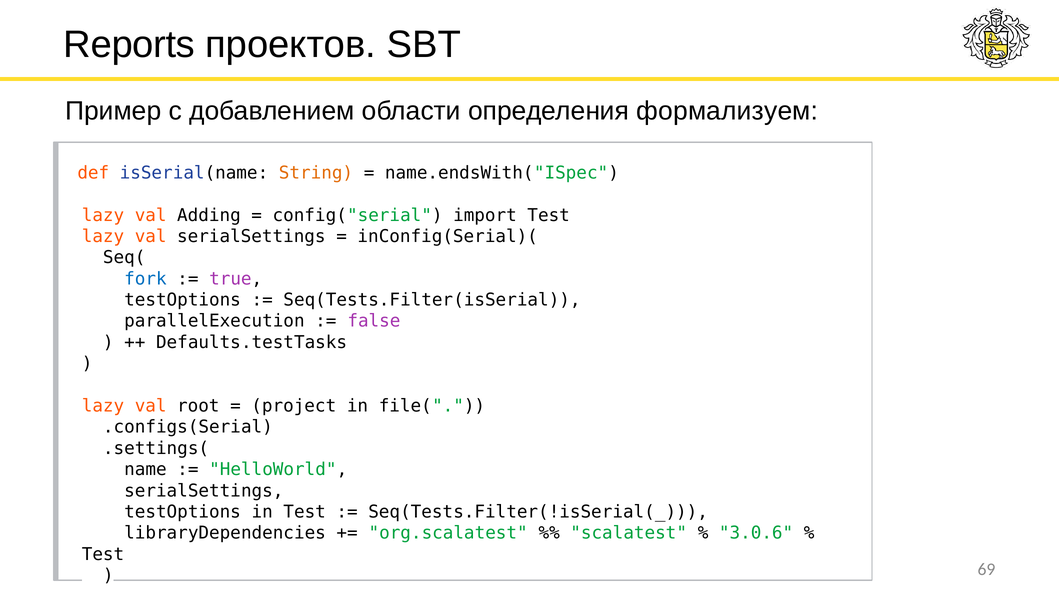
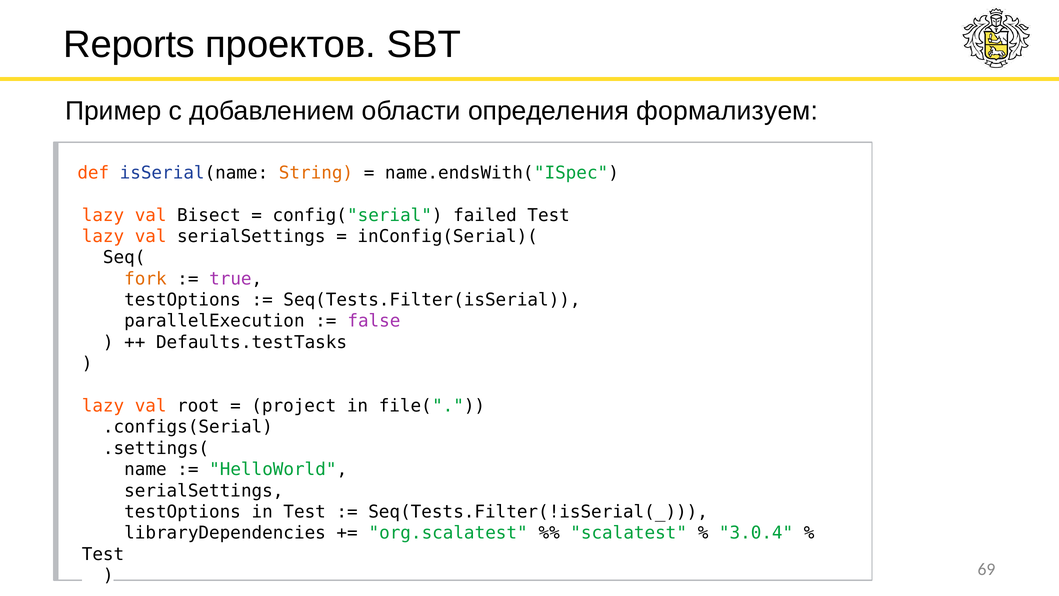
Adding: Adding -> Bisect (209, 215)
import: import -> failed (485, 215)
fork colour: blue -> orange (145, 279)
3.0.6: 3.0.6 -> 3.0.4 (756, 533)
